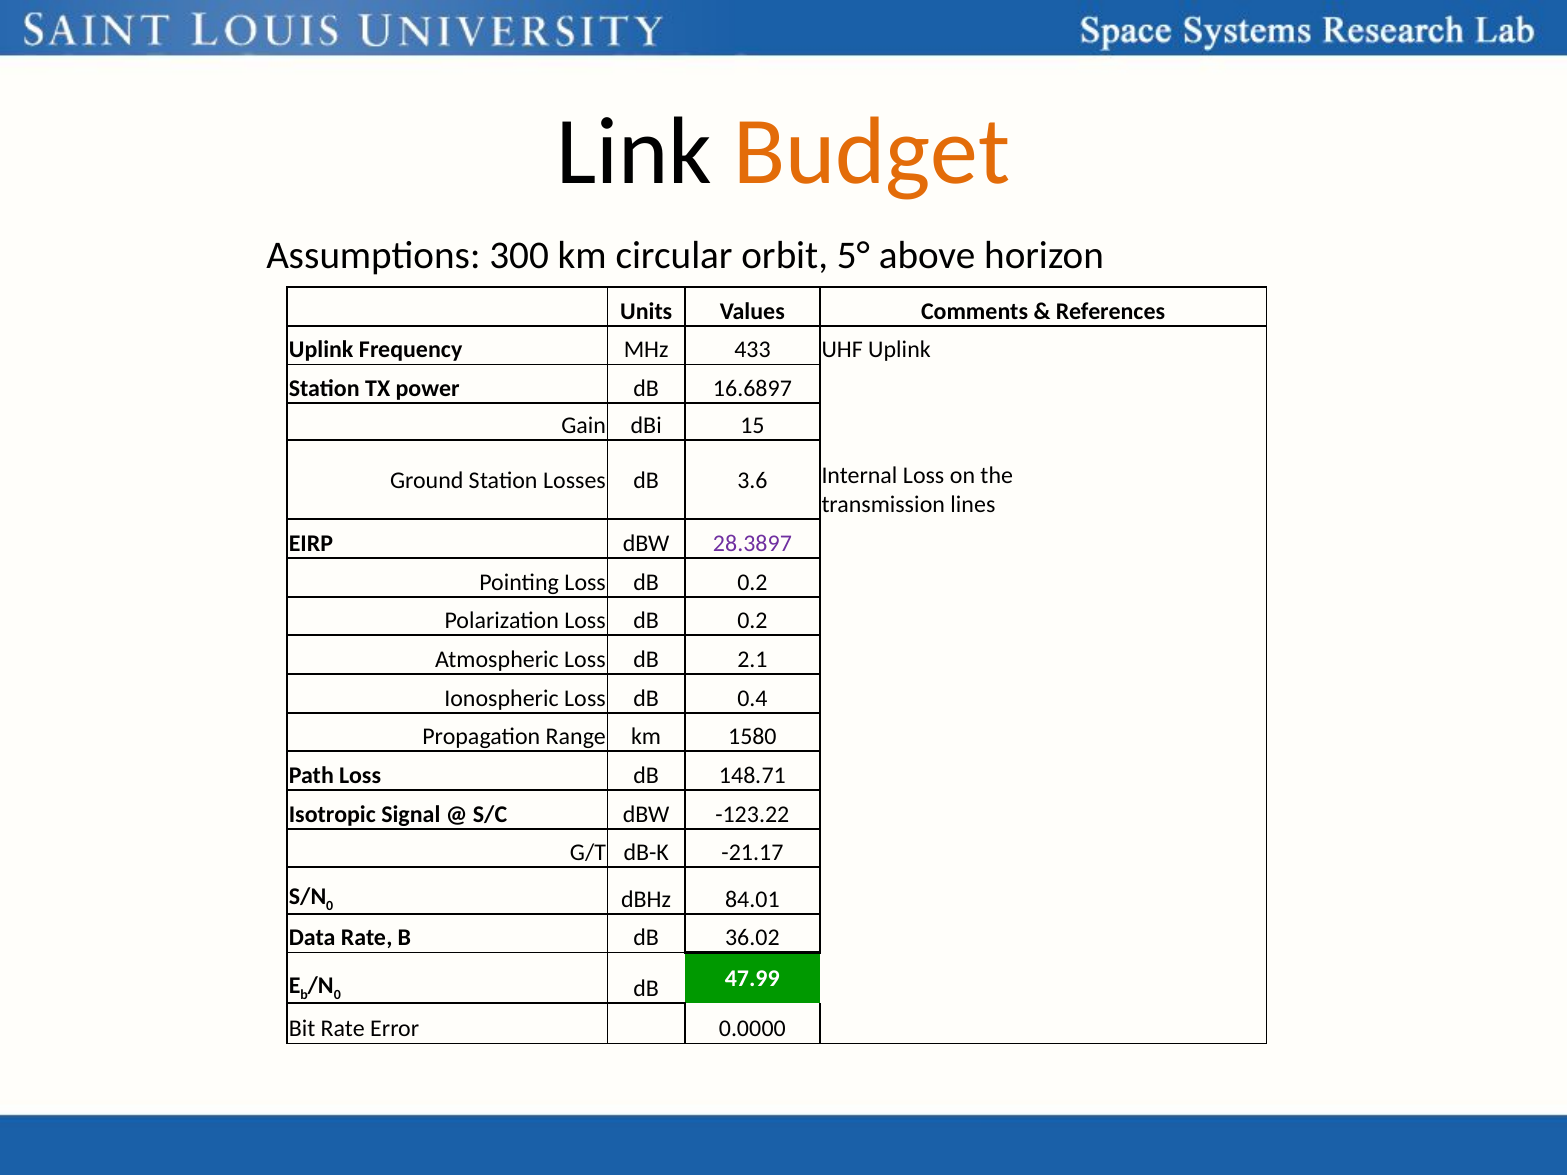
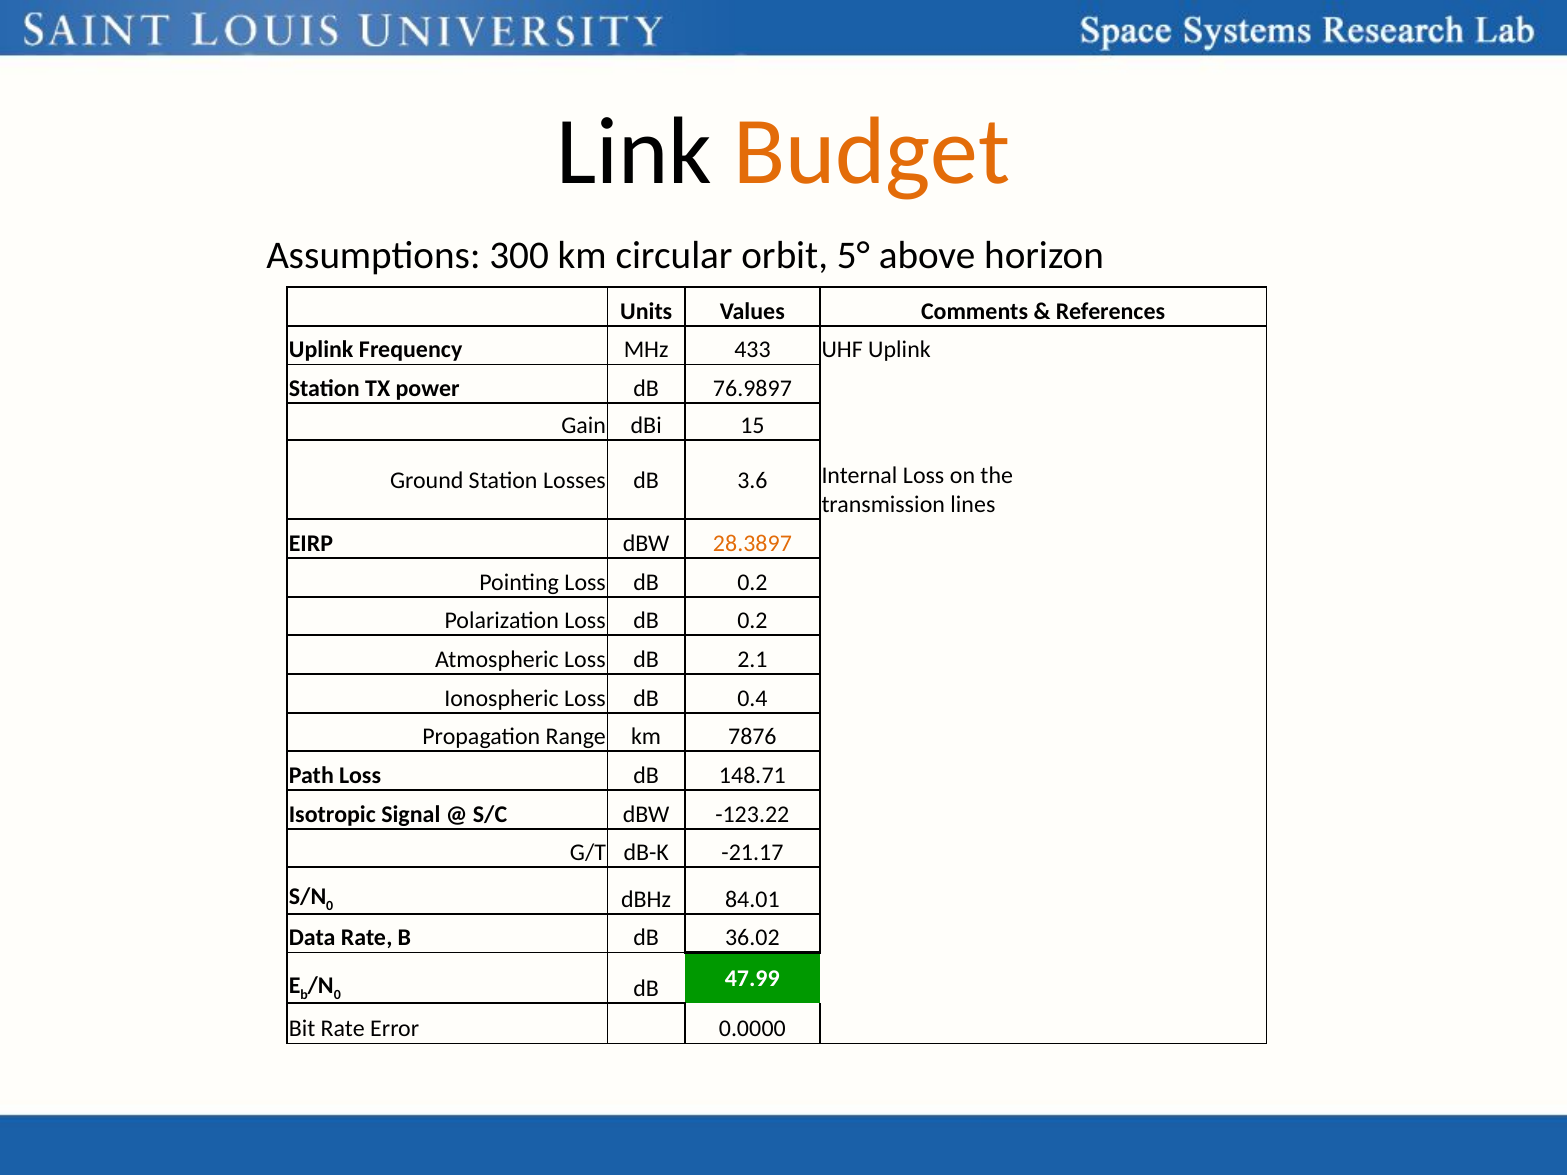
16.6897: 16.6897 -> 76.9897 (752, 389)
28.3897 colour: purple -> orange (752, 544)
1580: 1580 -> 7876 (752, 737)
